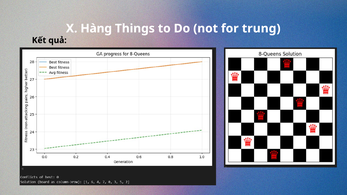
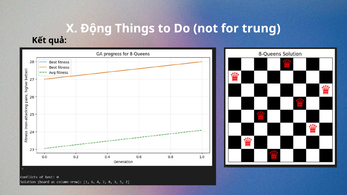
Hàng: Hàng -> Động (96, 28)
